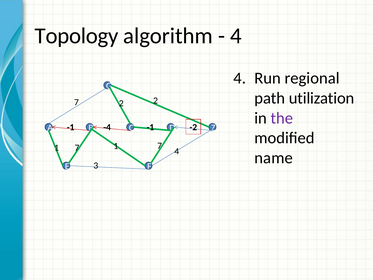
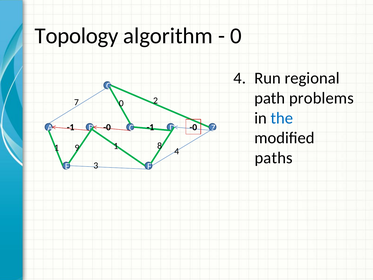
4: 4 -> 0 (236, 36)
utilization: utilization -> problems (321, 98)
7 2: 2 -> 0 (121, 103)
the colour: purple -> blue (282, 118)
-4: -4 -> -0 (107, 127)
-2: -2 -> -0 (193, 127)
7: 7 -> 9 (77, 148)
7: 7 -> 8 (160, 146)
name: name -> paths (274, 158)
